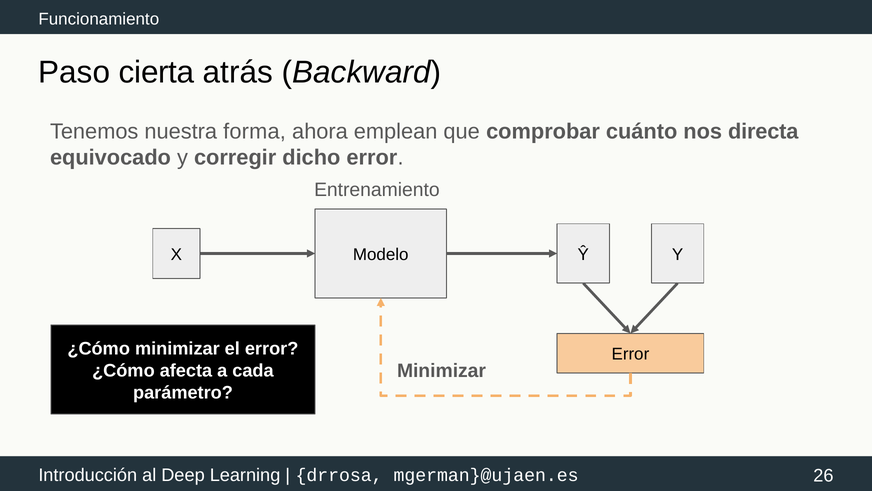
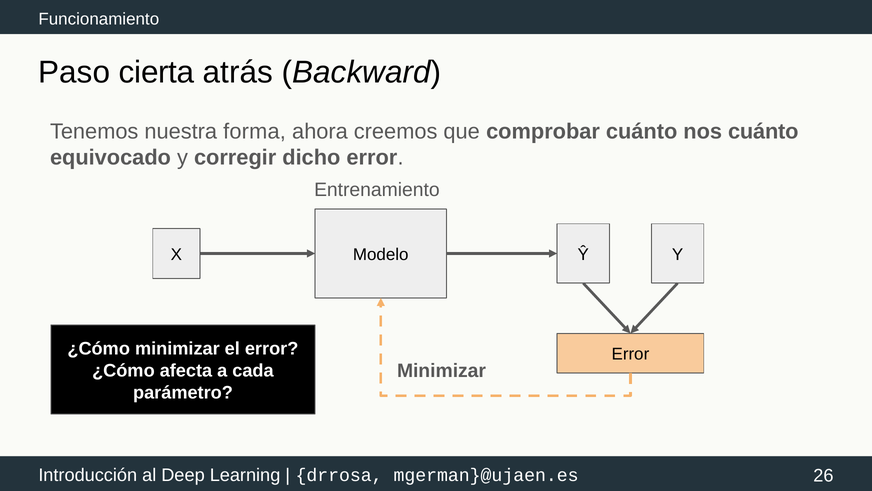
emplean: emplean -> creemos (396, 131)
nos directa: directa -> cuánto (763, 131)
